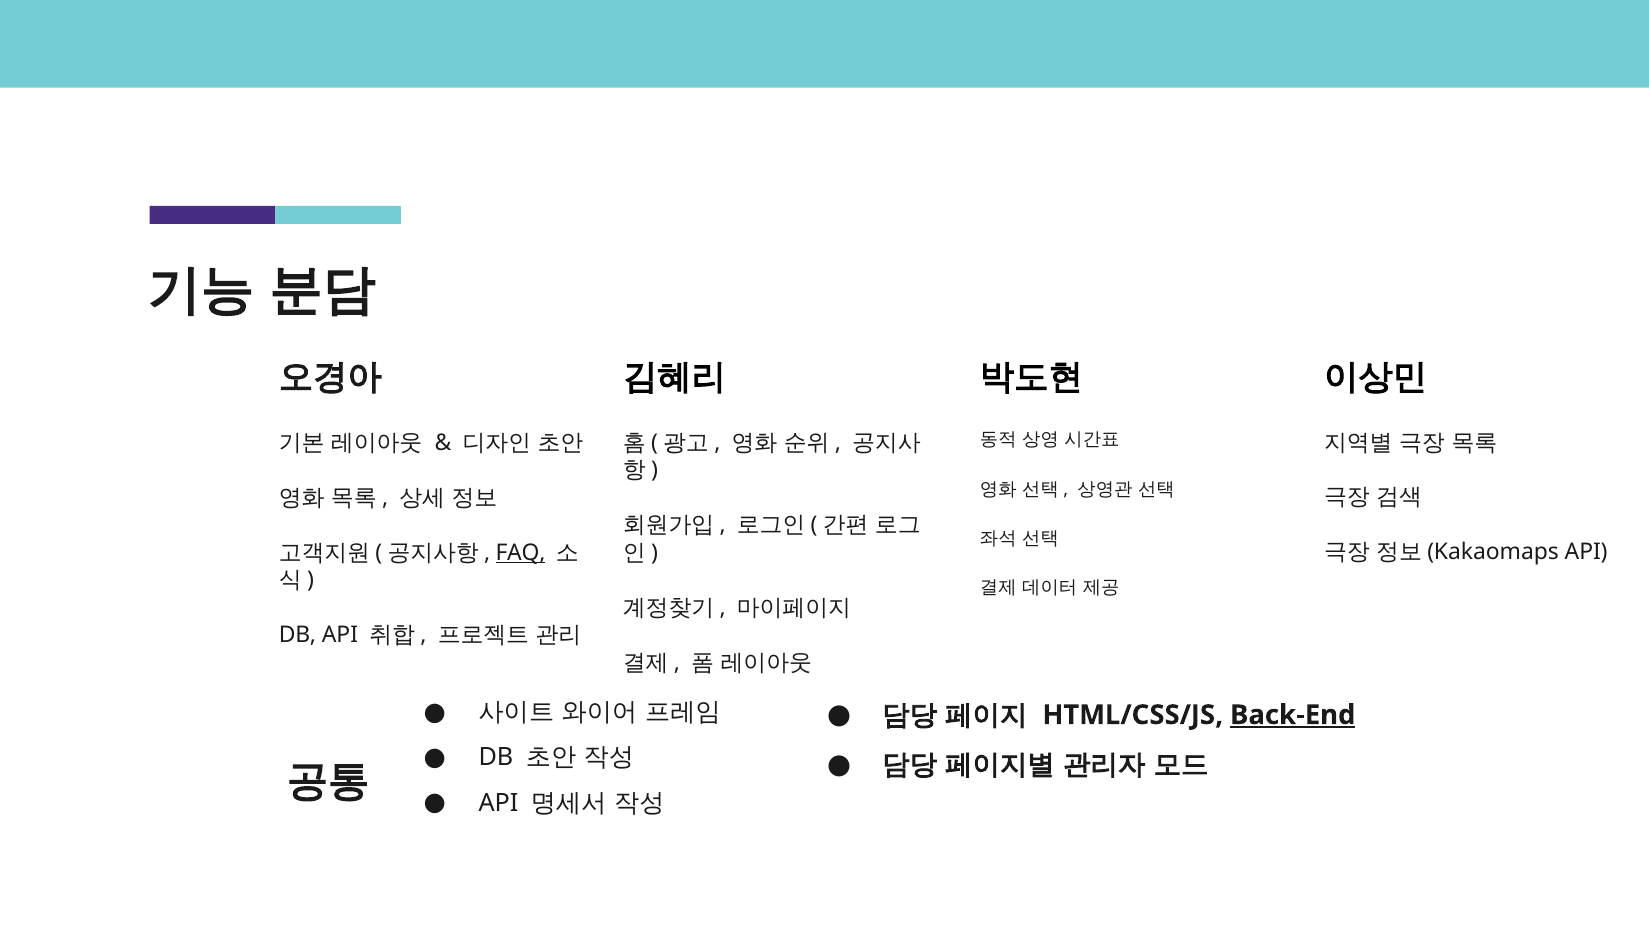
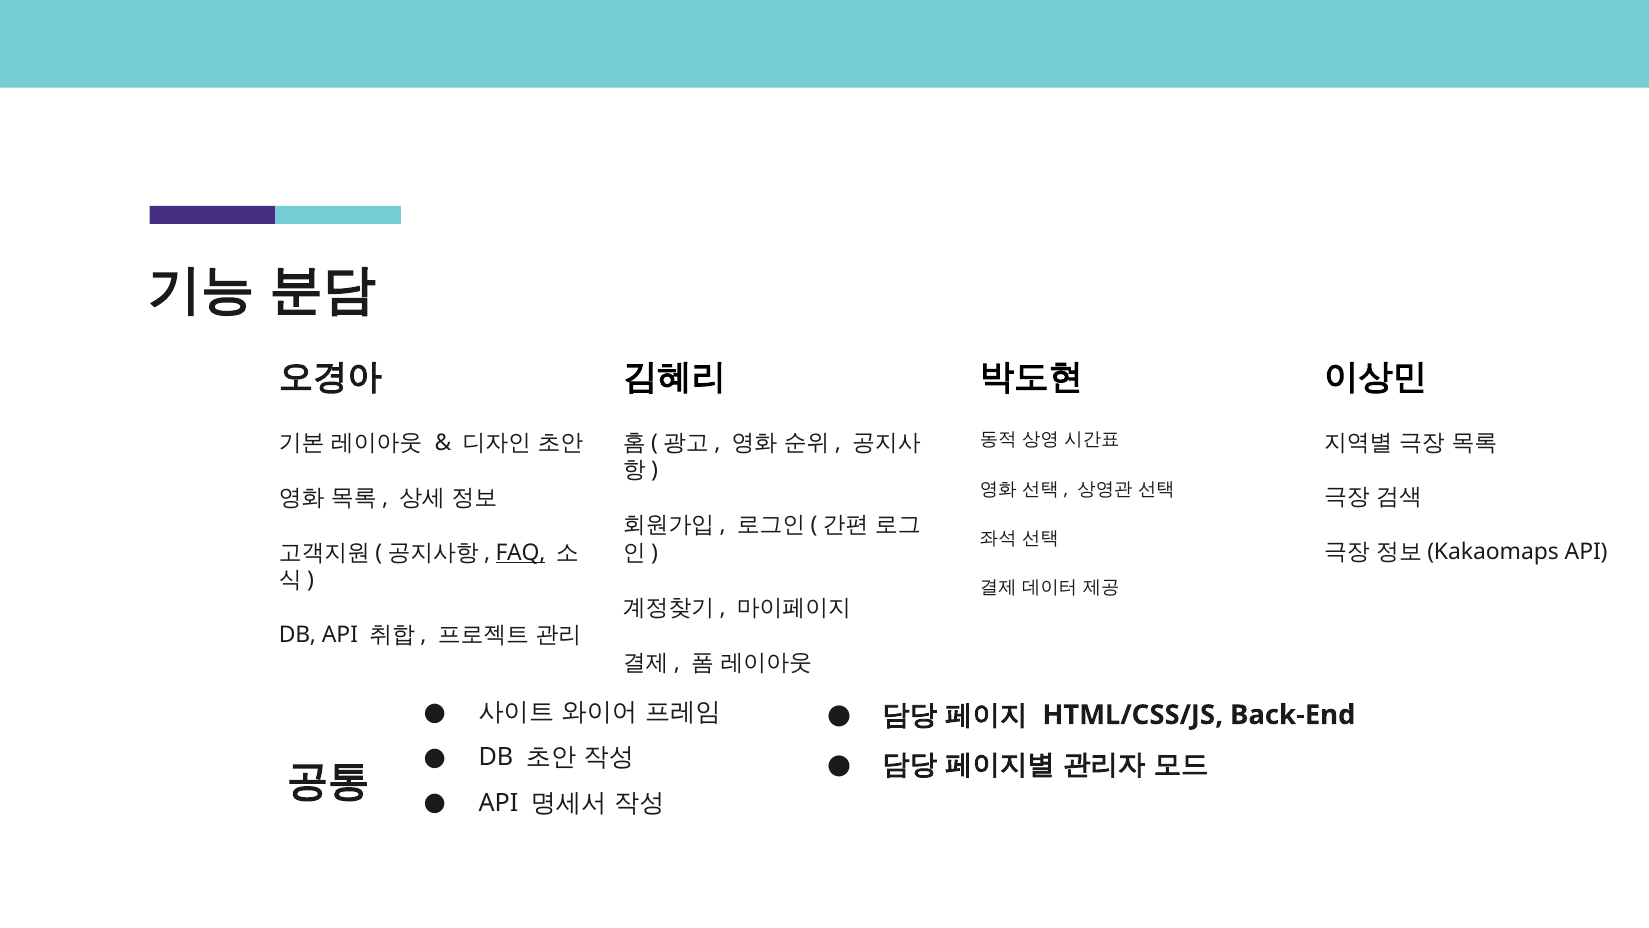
Back-End underline: present -> none (1293, 715)
